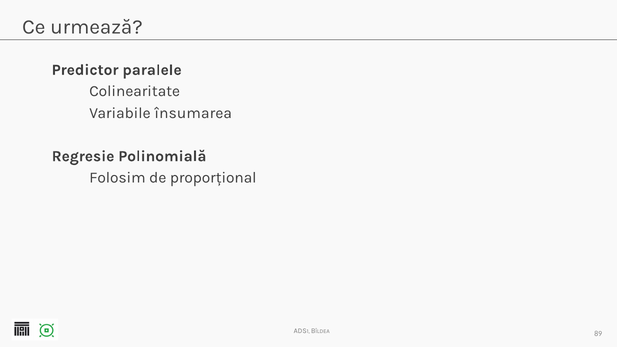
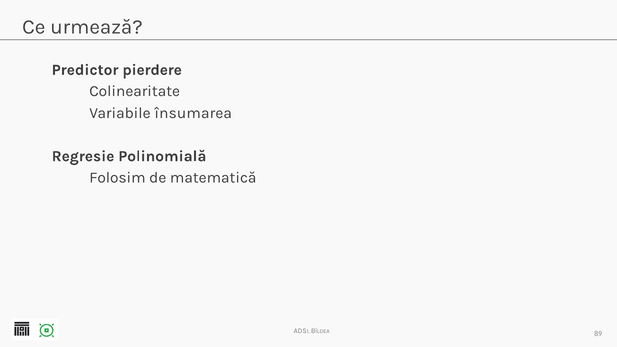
paralele: paralele -> pierdere (152, 70)
proporțional: proporțional -> matematică (213, 178)
